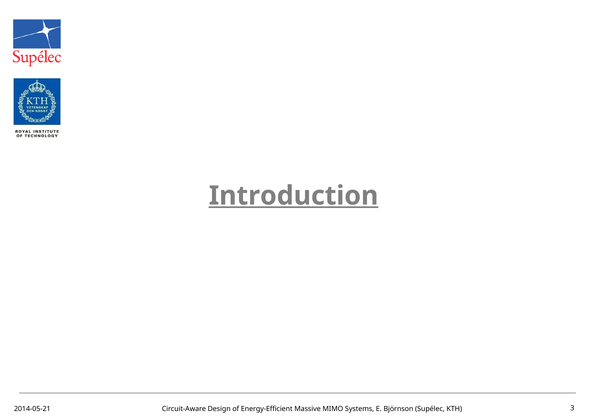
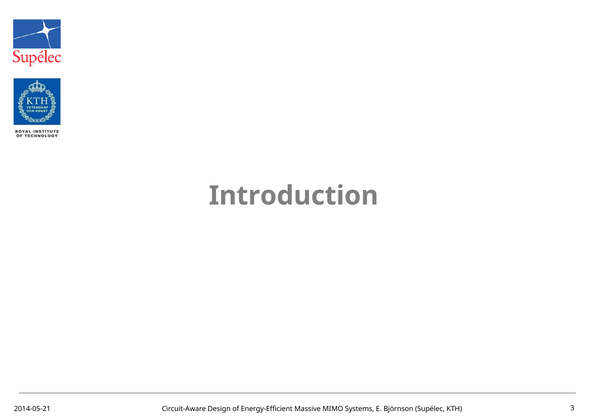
Introduction underline: present -> none (294, 196)
